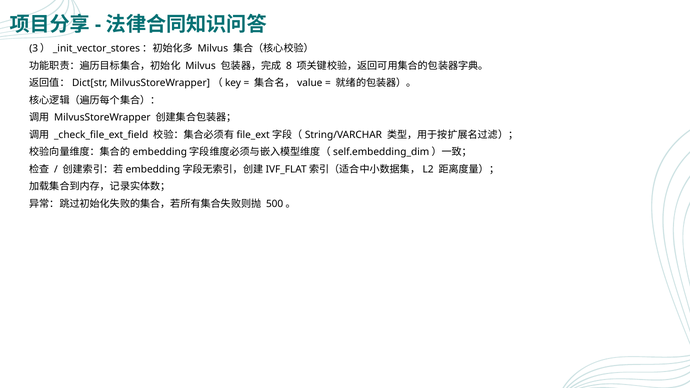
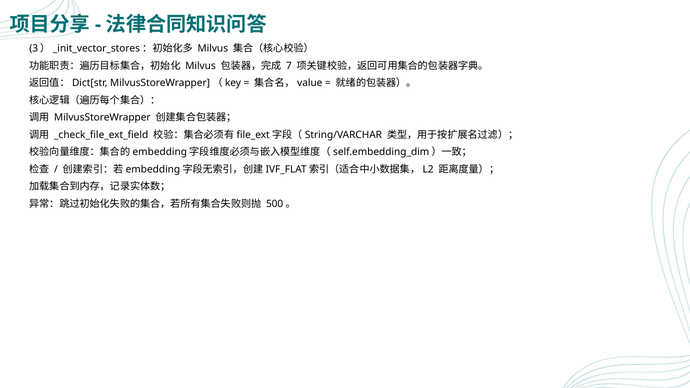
8: 8 -> 7 (289, 66)
